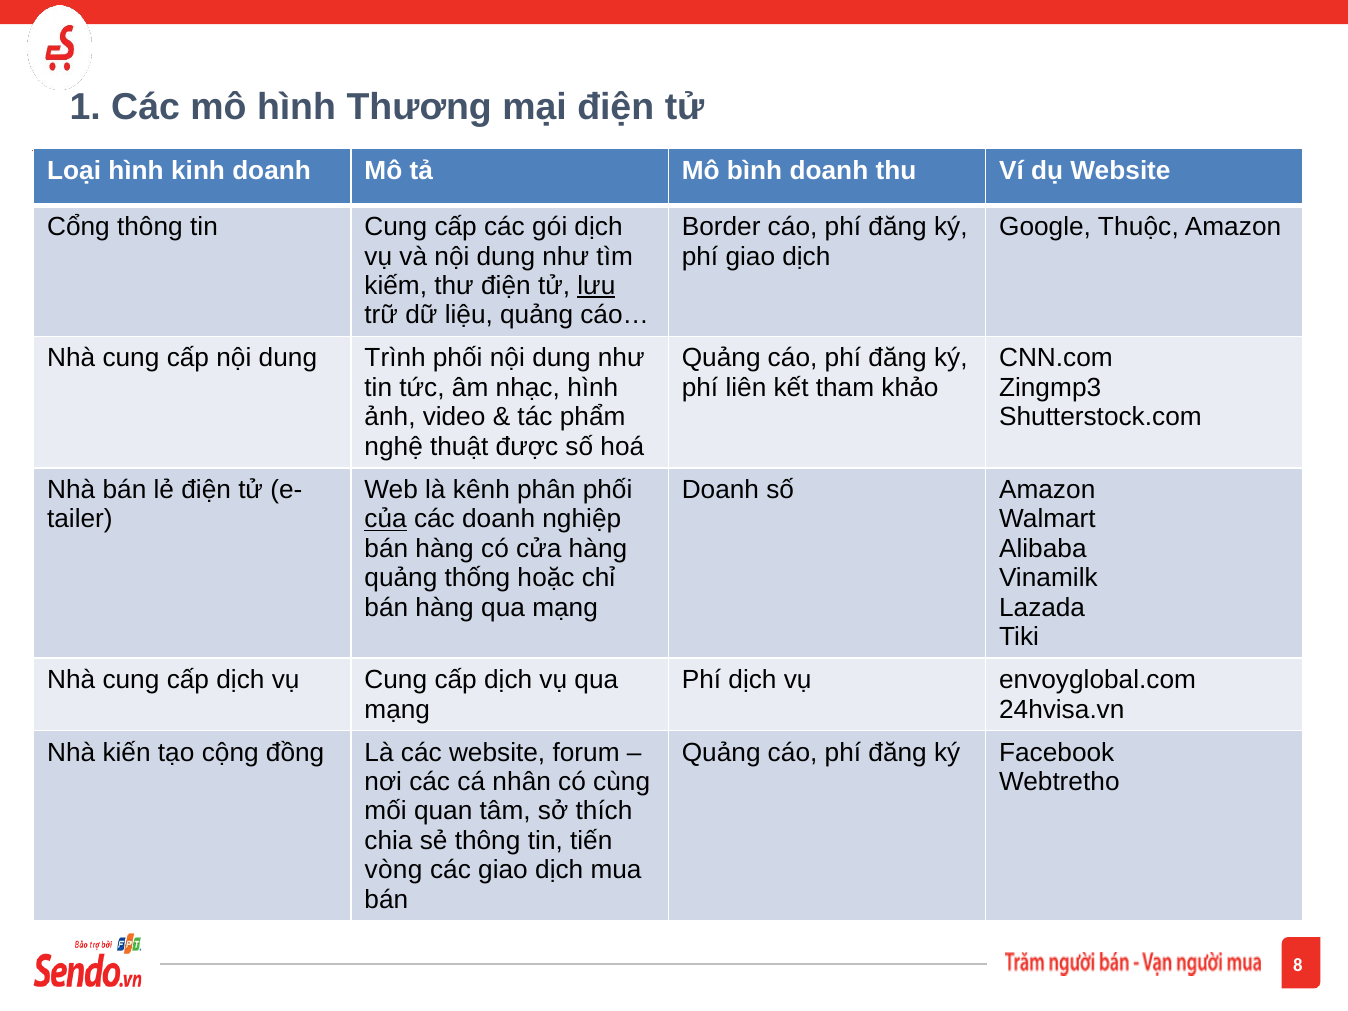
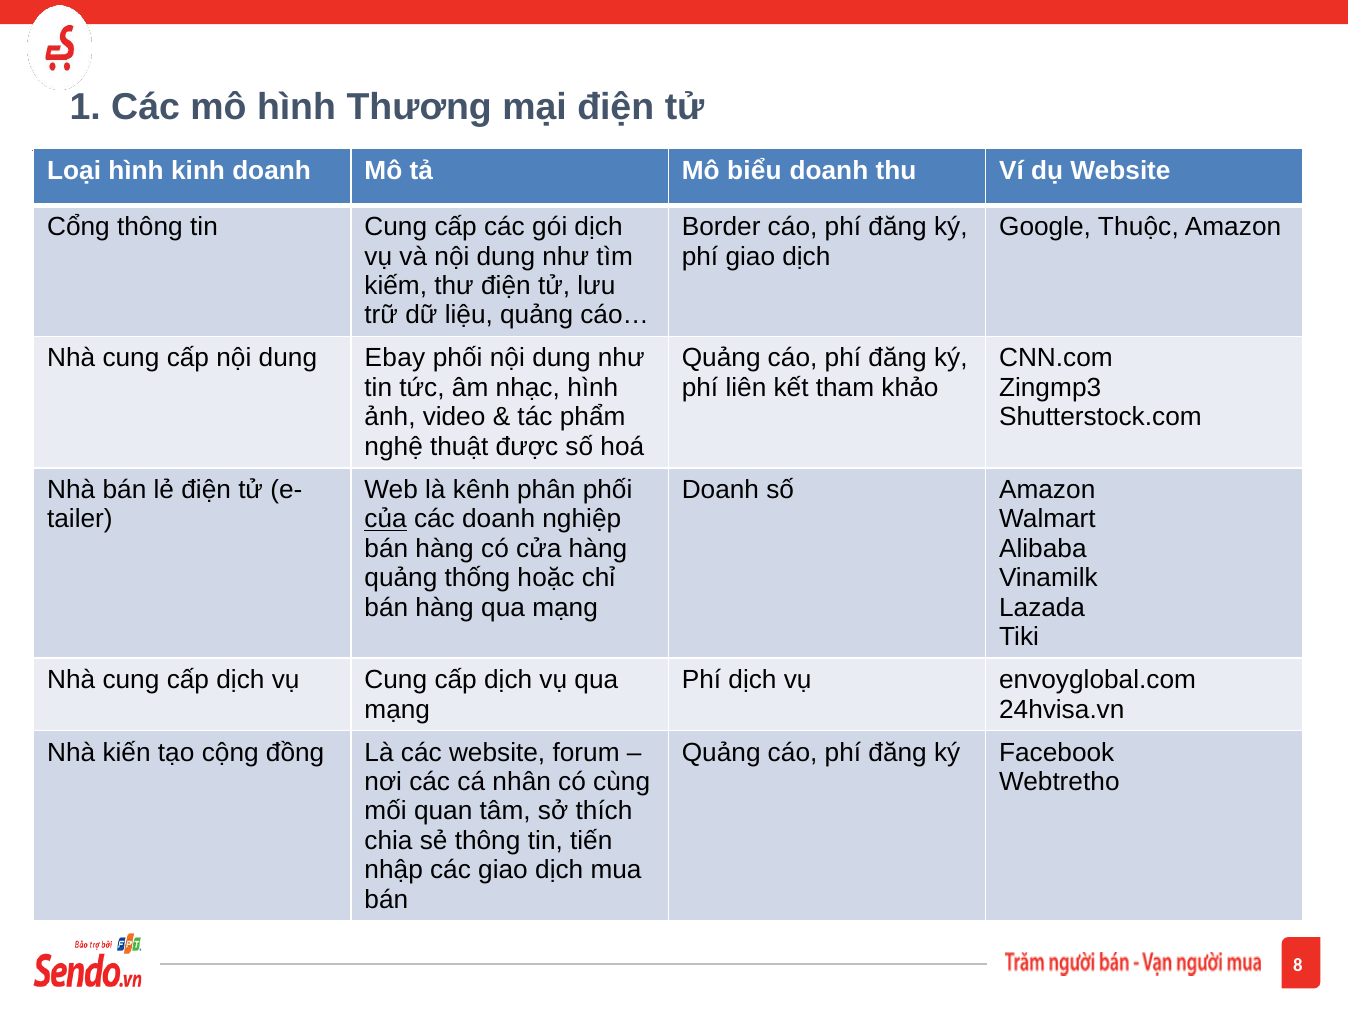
bình: bình -> biểu (754, 170)
lưu underline: present -> none (596, 286)
Trình: Trình -> Ebay (395, 358)
vòng: vòng -> nhập (394, 870)
